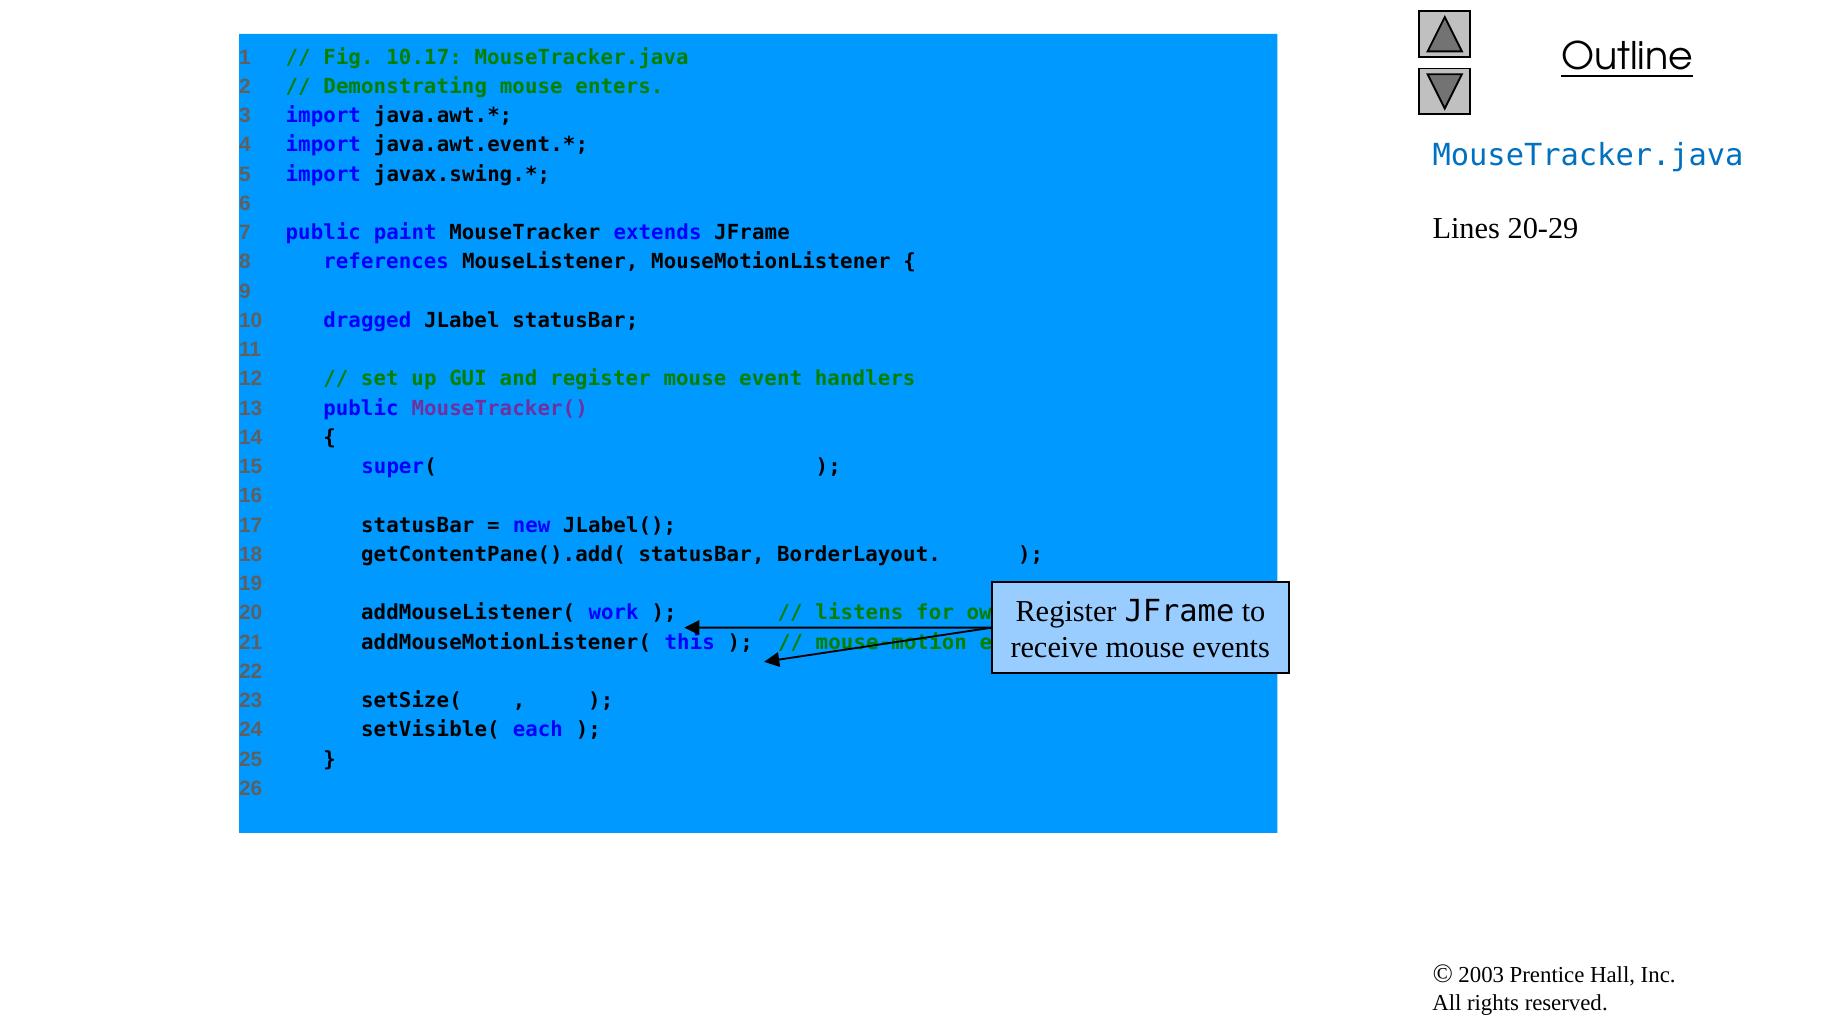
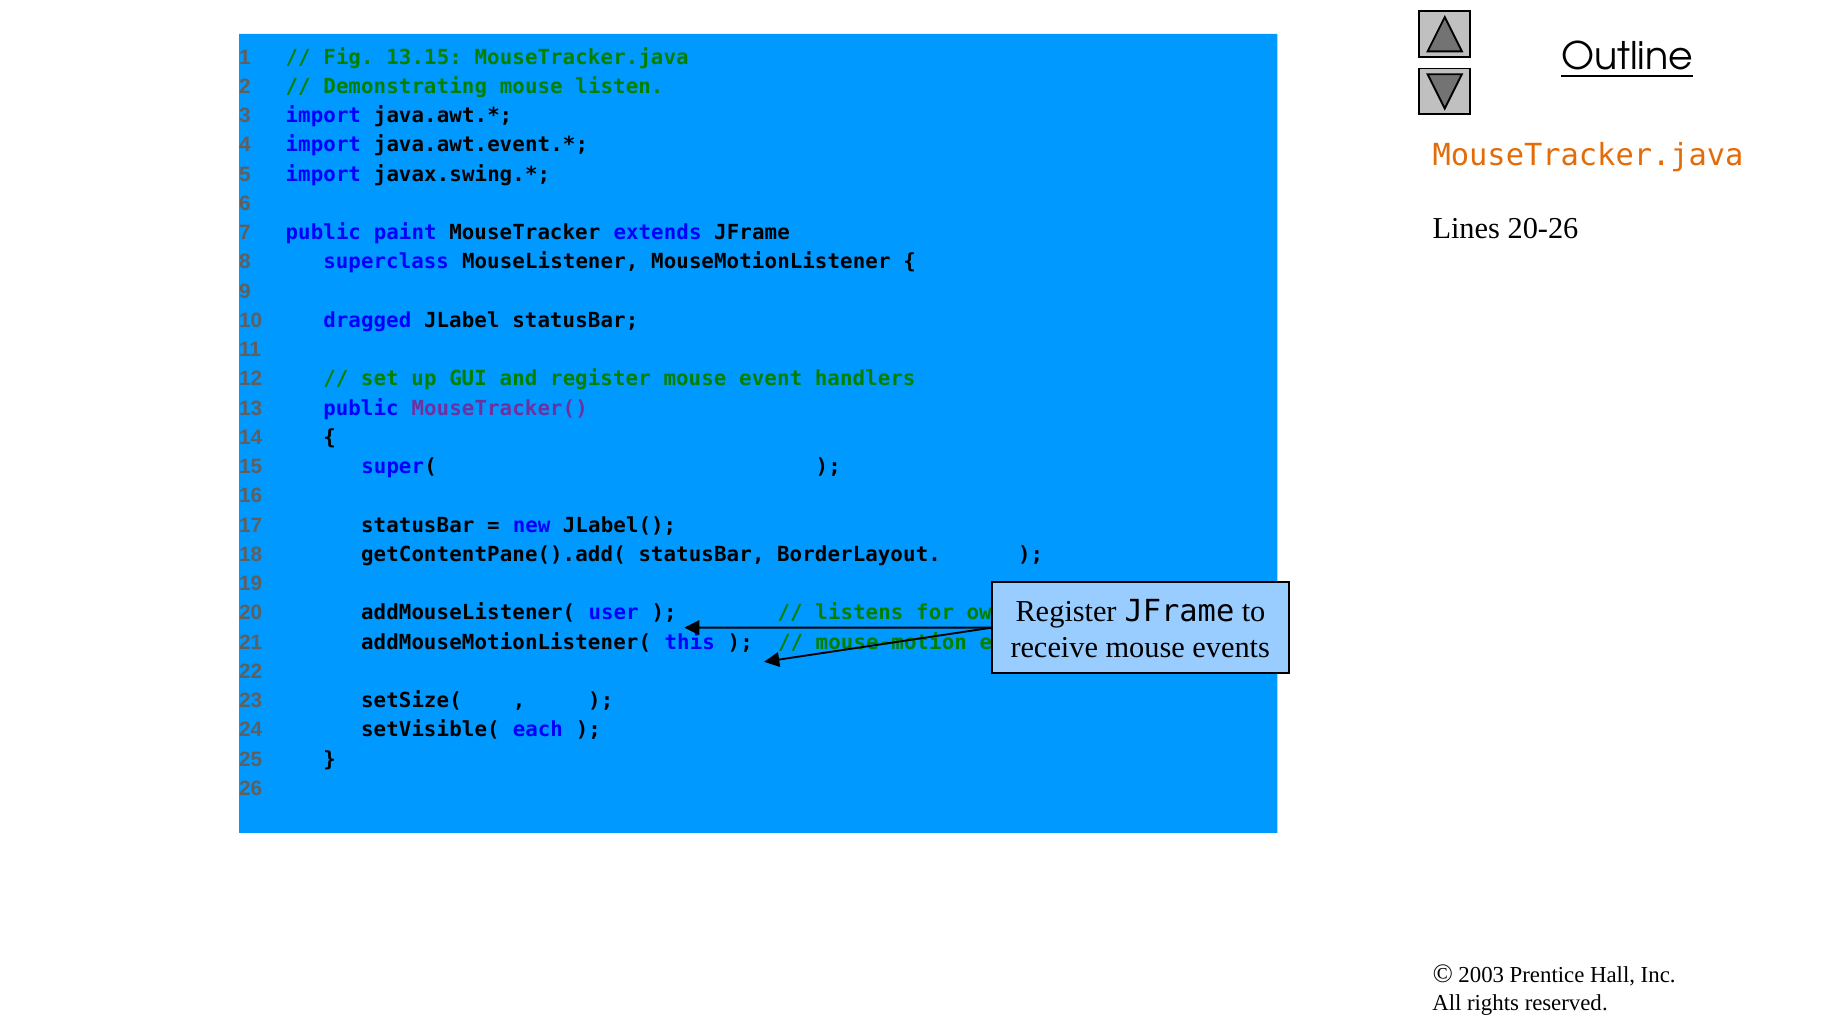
10.17: 10.17 -> 13.15 (424, 57)
enters: enters -> listen (619, 86)
MouseTracker.java colour: blue -> orange (1588, 155)
20-29: 20-29 -> 20-26 (1543, 228)
references: references -> superclass (386, 262)
work: work -> user (614, 613)
